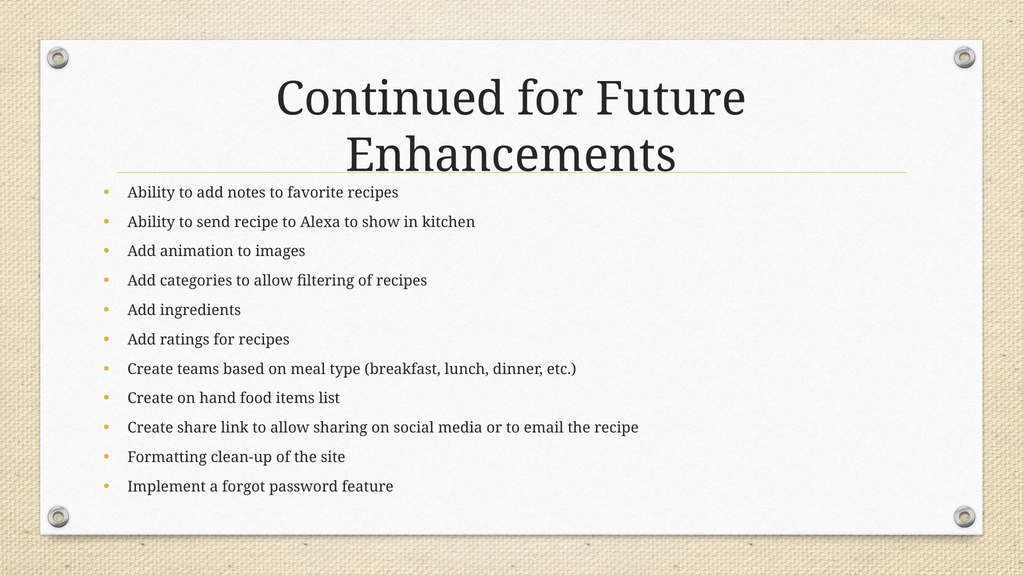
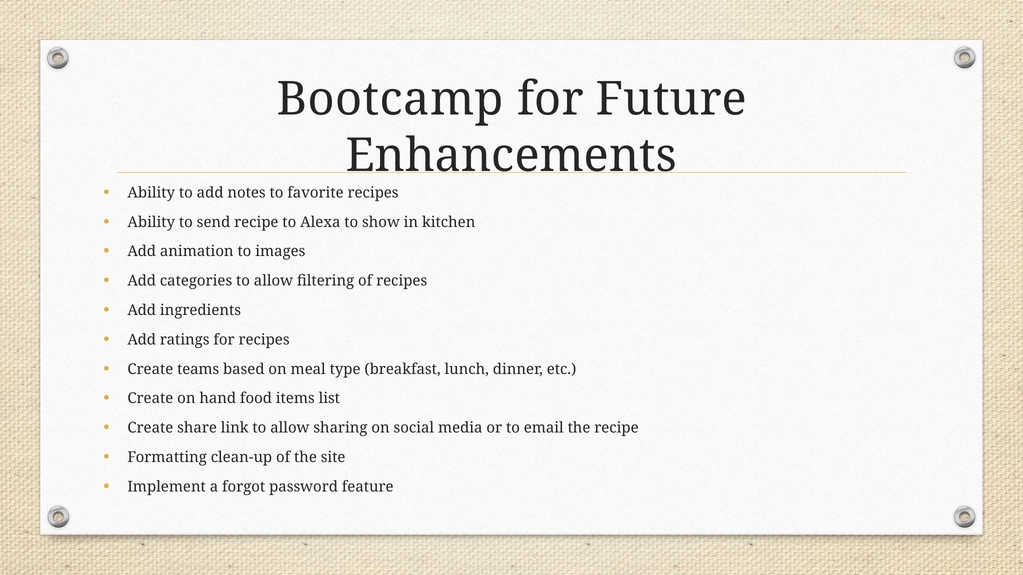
Continued: Continued -> Bootcamp (390, 99)
